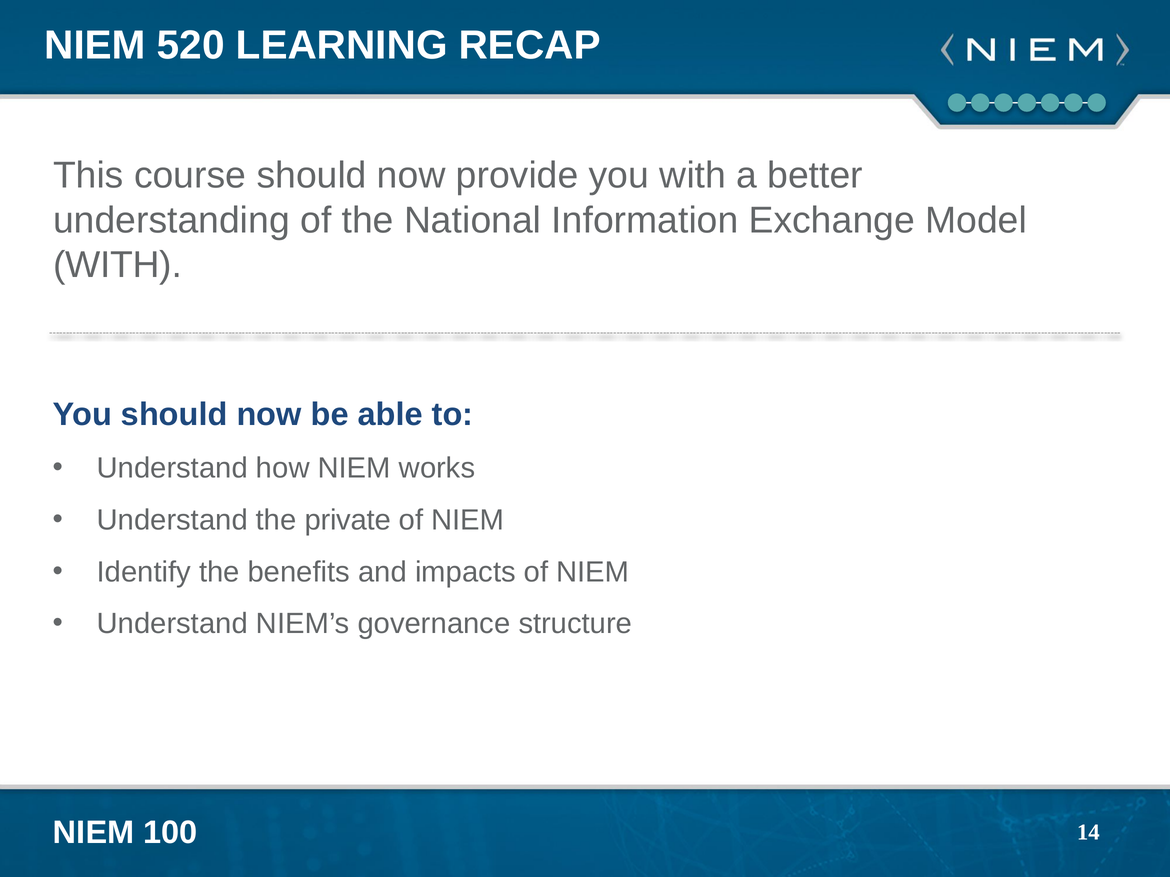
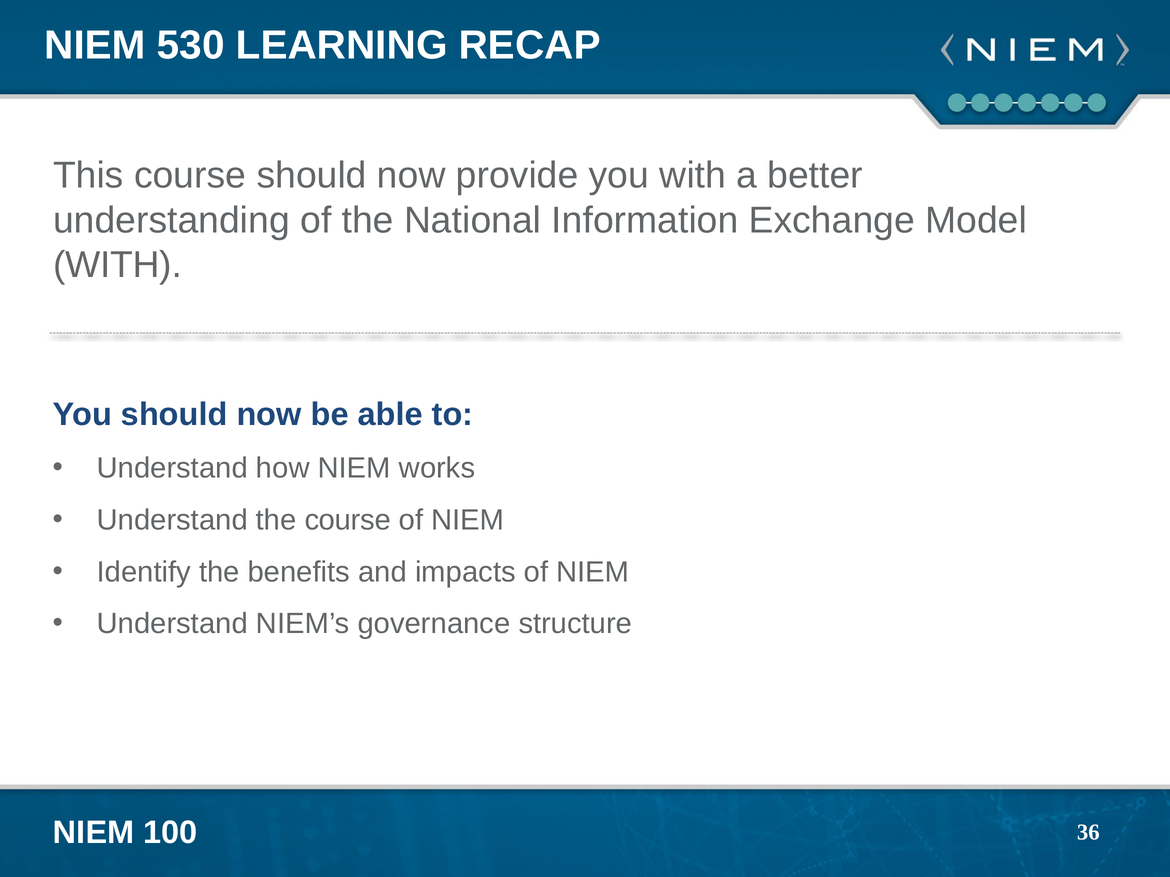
520: 520 -> 530 (191, 45)
the private: private -> course (348, 520)
14: 14 -> 36 (1088, 833)
